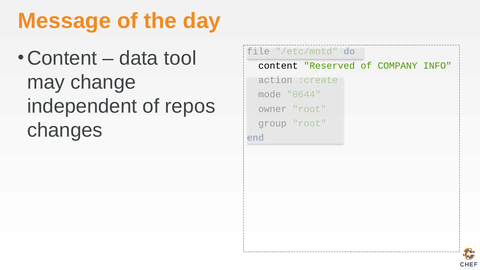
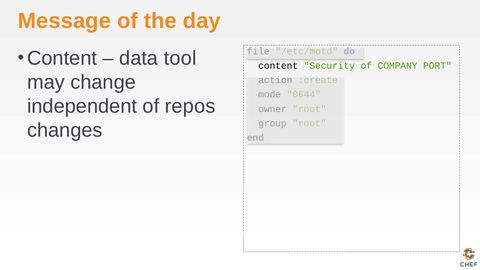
Reserved: Reserved -> Security (329, 66)
INFO: INFO -> PORT (437, 66)
